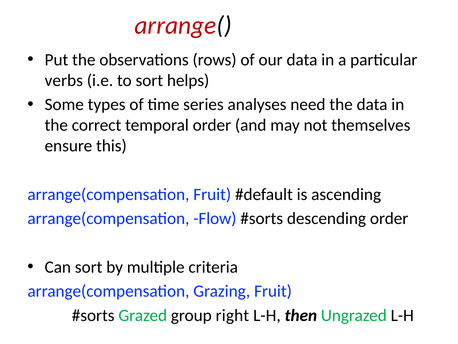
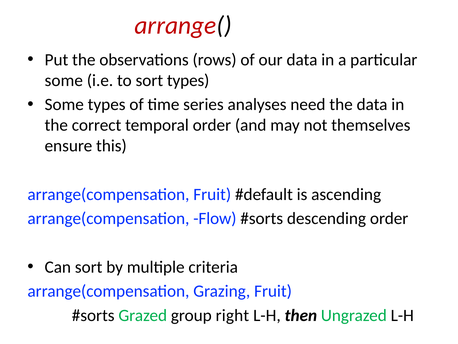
verbs: verbs -> some (64, 80)
sort helps: helps -> types (188, 80)
